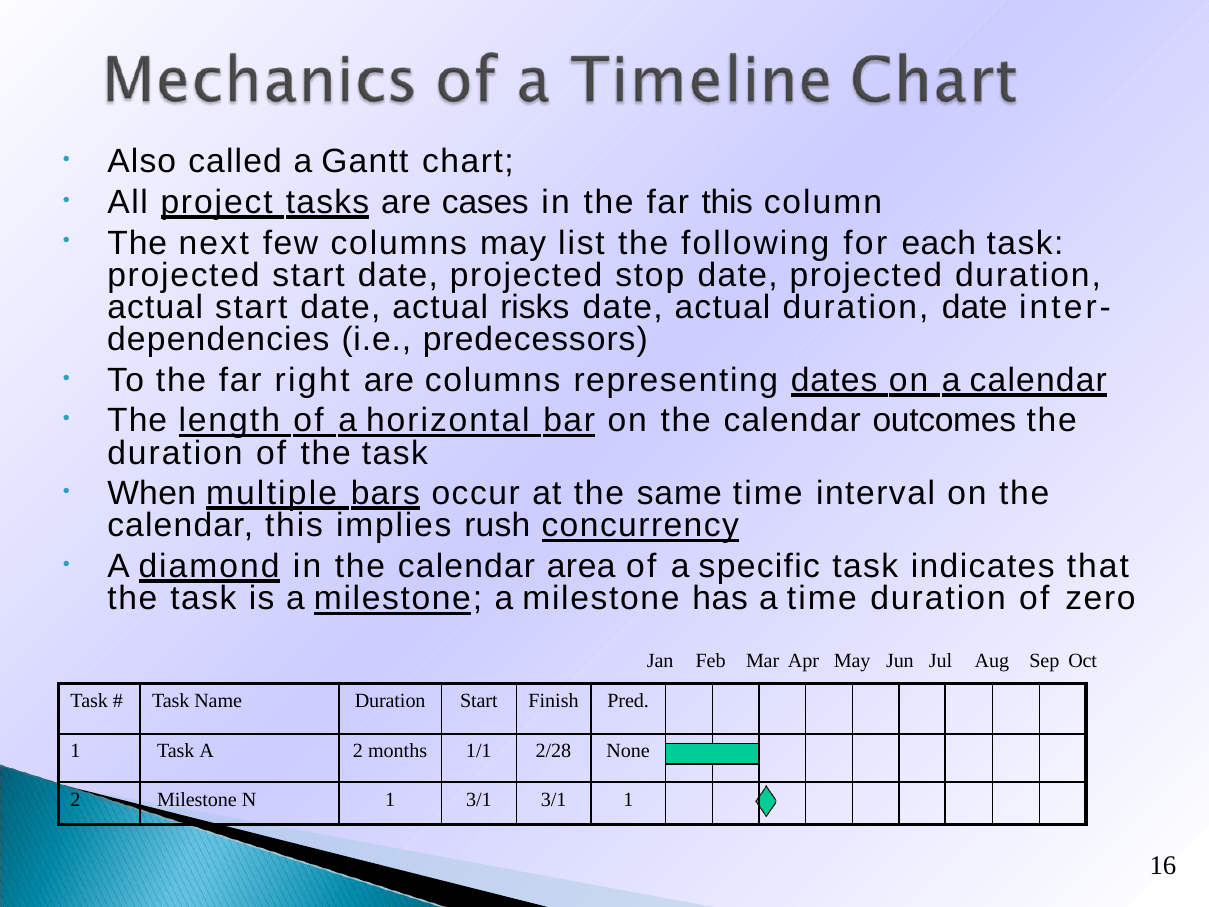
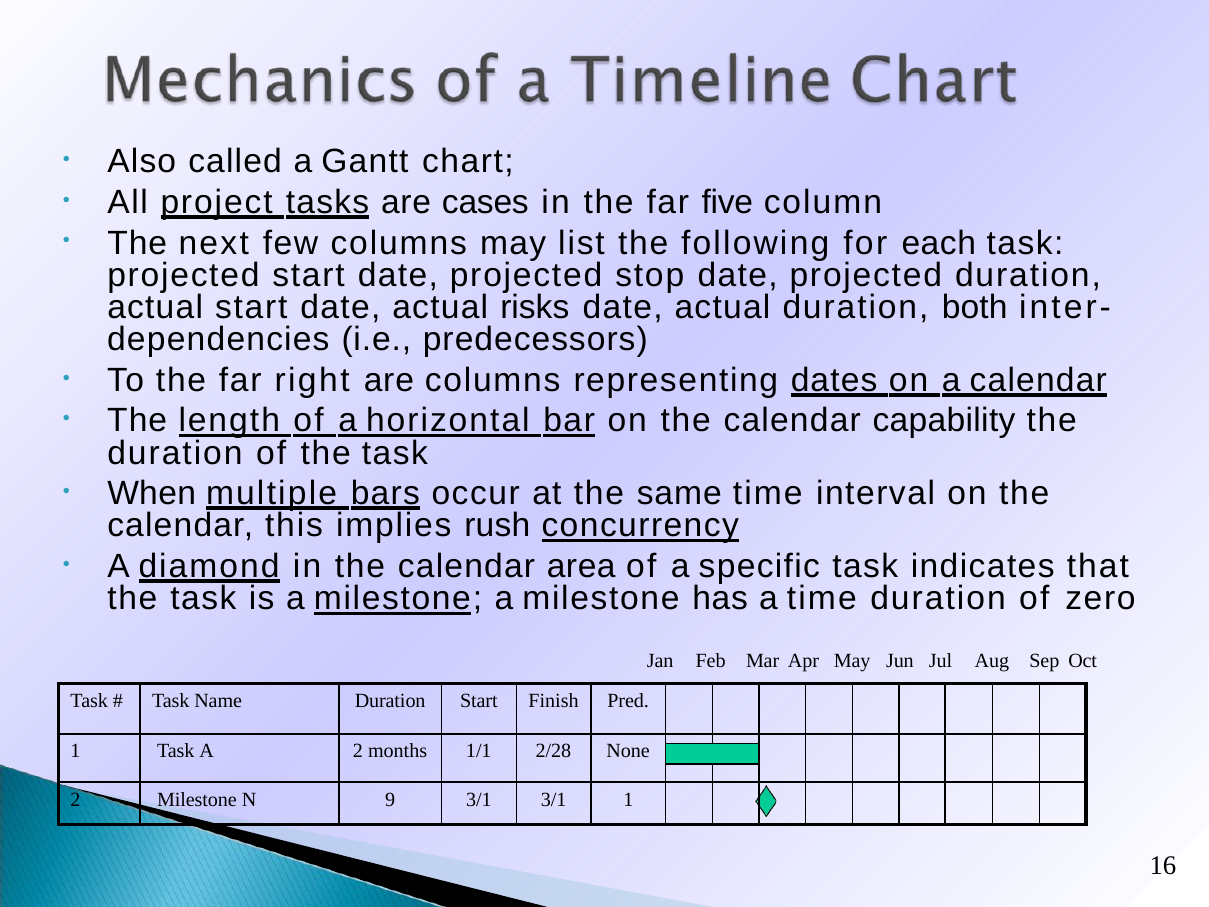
far this: this -> five (727, 202)
duration date: date -> both (975, 307)
outcomes: outcomes -> capability (944, 421)
N 1: 1 -> 9 (390, 799)
